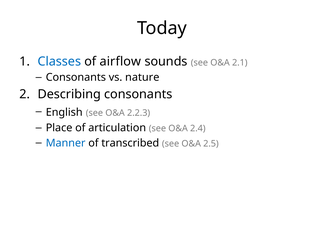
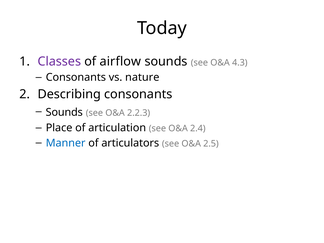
Classes colour: blue -> purple (59, 61)
2.1: 2.1 -> 4.3 (240, 63)
English: English -> Sounds (64, 112)
transcribed: transcribed -> articulators (130, 143)
